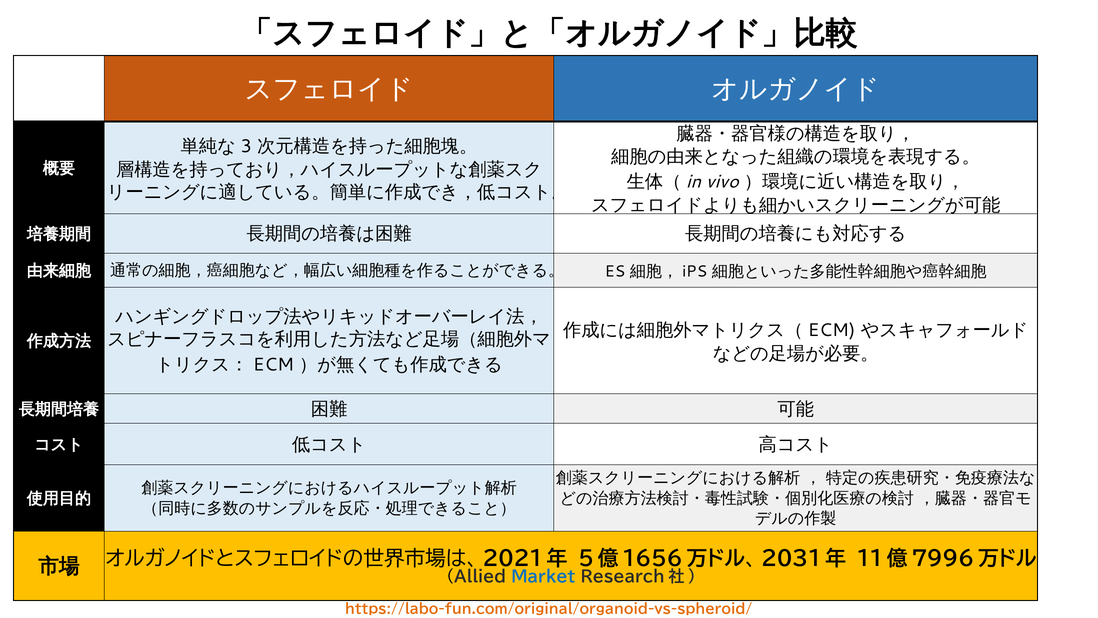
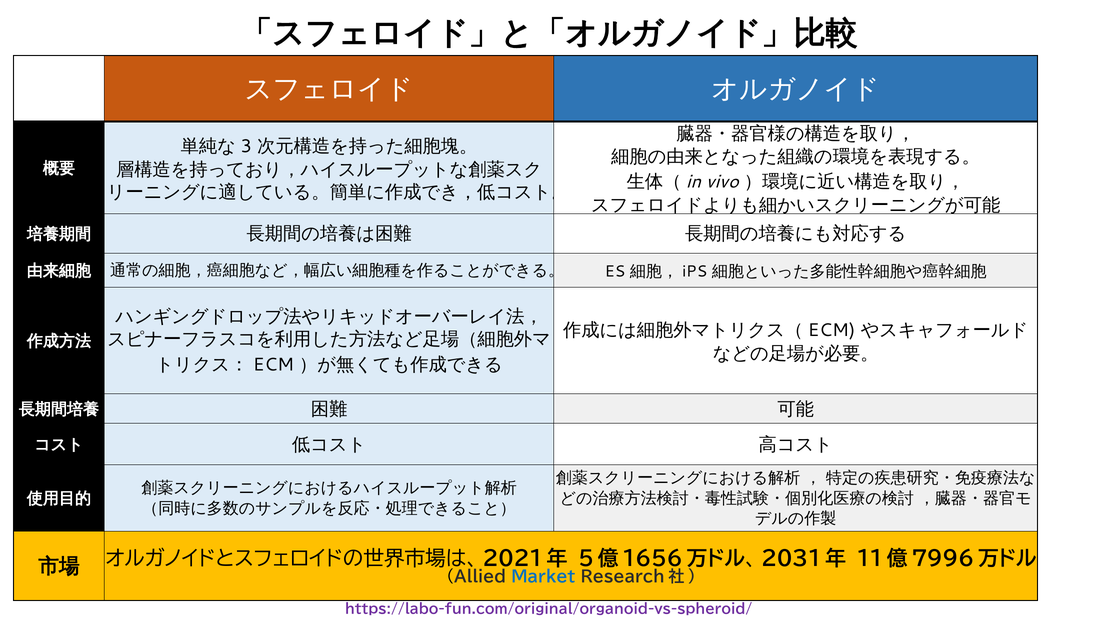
https://labo-fun.com/original/organoid-vs-spheroid/ colour: orange -> purple (549, 609)
